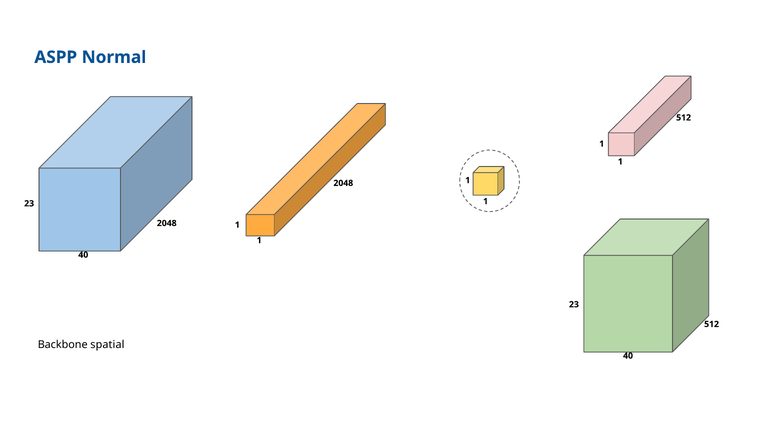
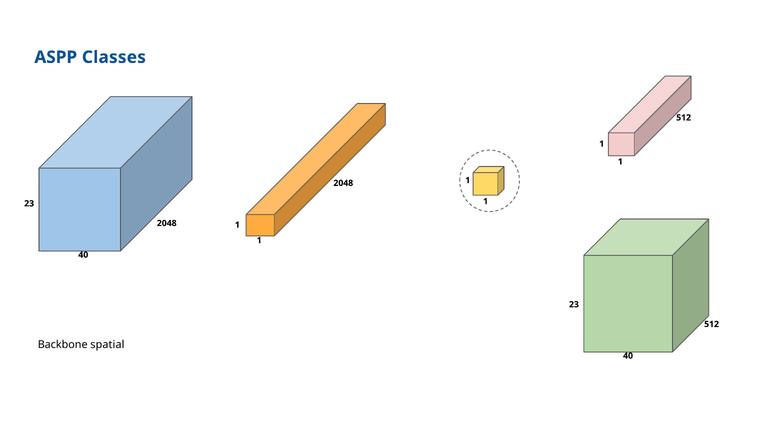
Normal: Normal -> Classes (114, 57)
